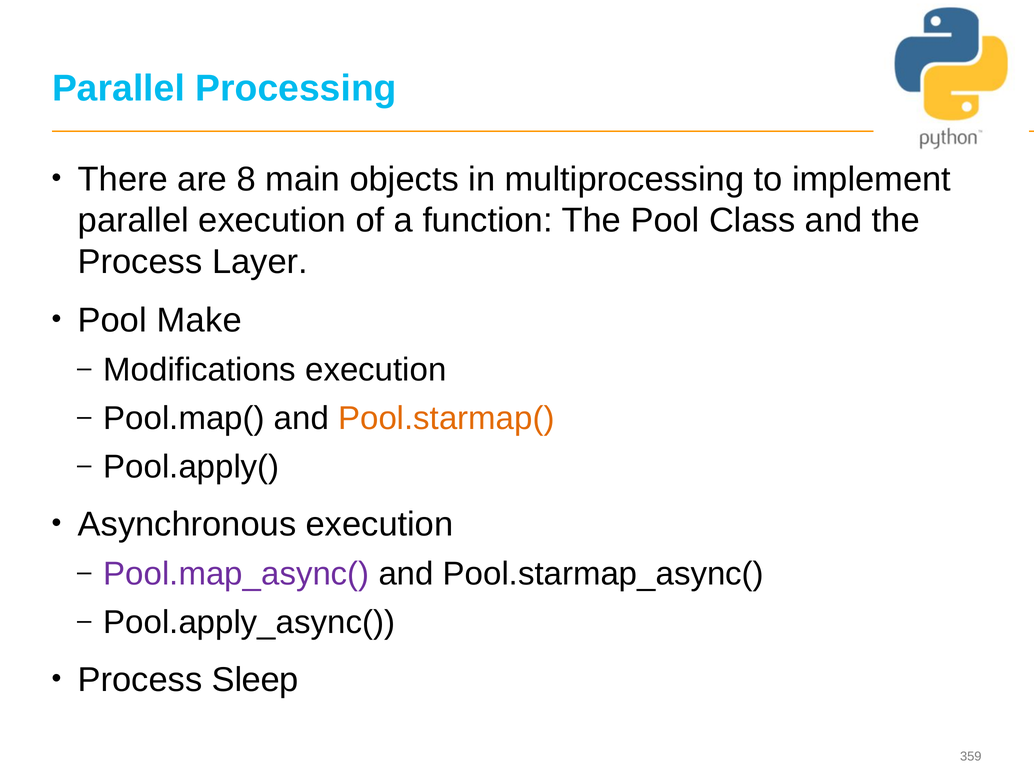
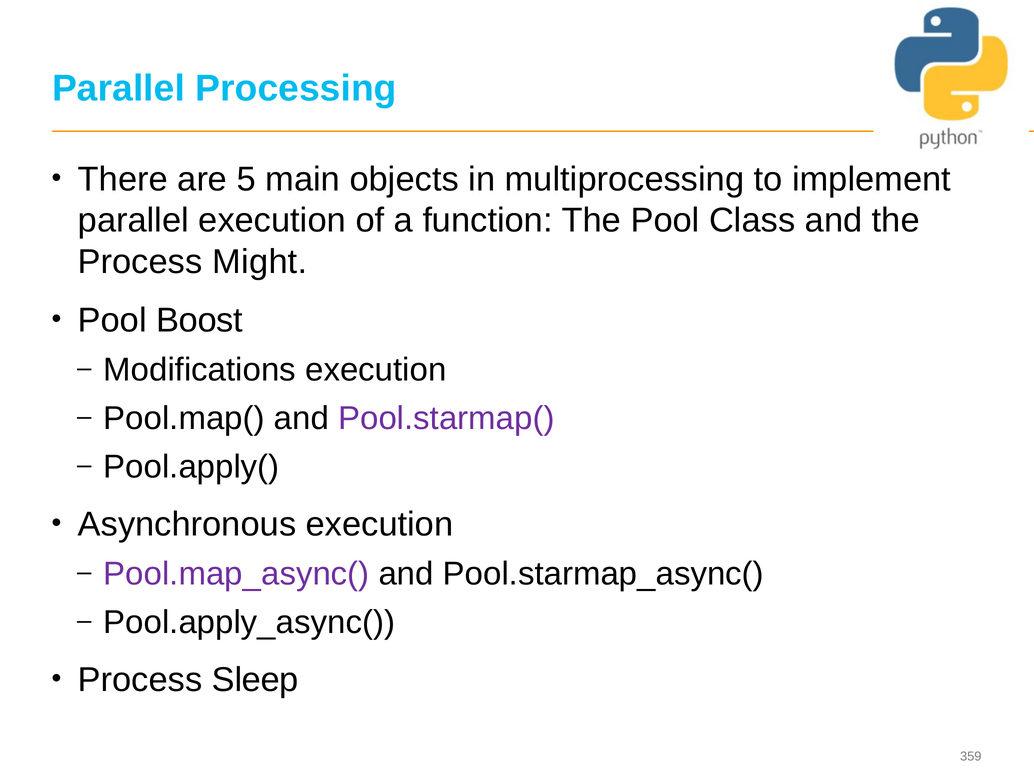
8: 8 -> 5 (246, 179)
Layer: Layer -> Might (260, 262)
Make: Make -> Boost (200, 321)
Pool.starmap( colour: orange -> purple (446, 418)
